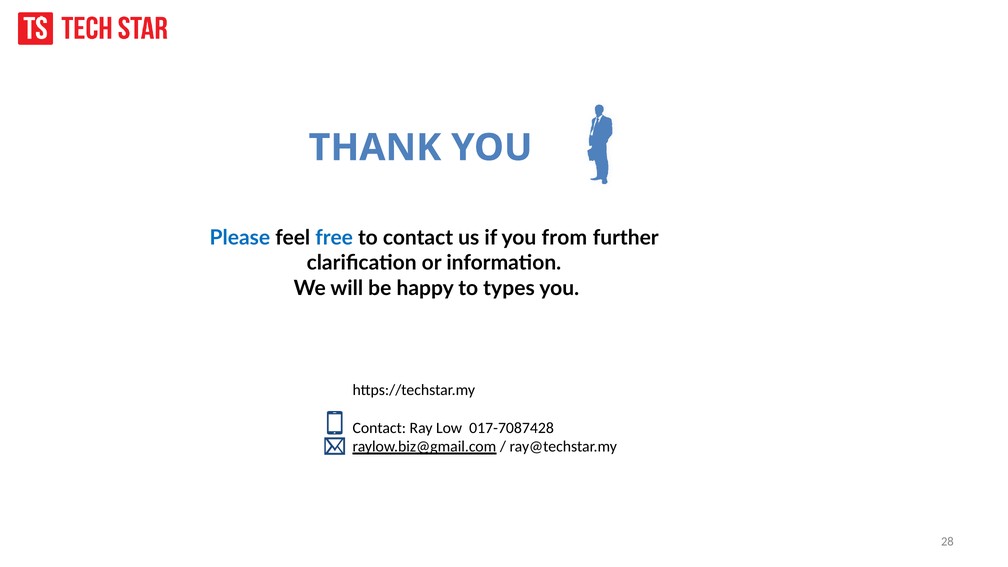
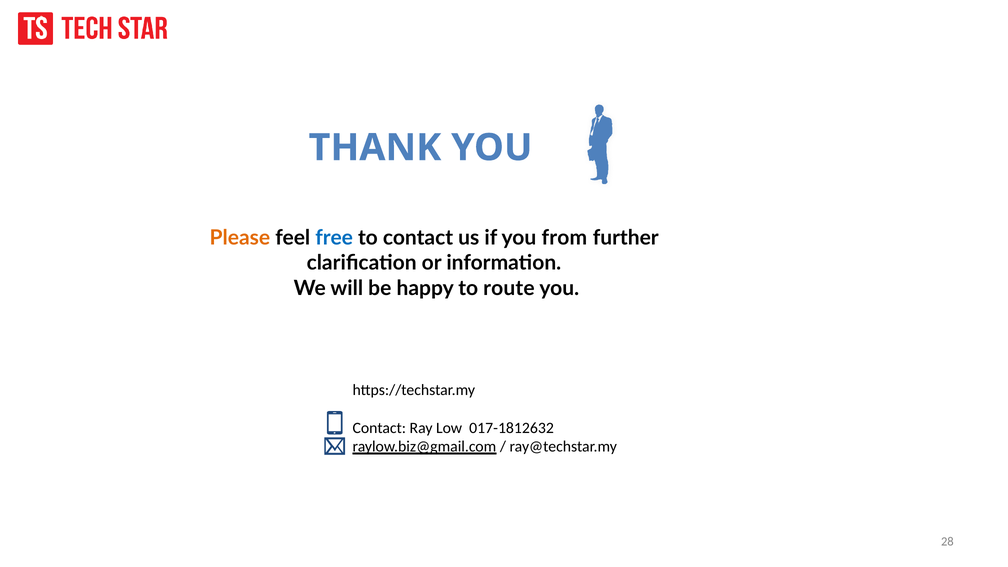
Please colour: blue -> orange (240, 238)
types: types -> route (509, 288)
017-7087428: 017-7087428 -> 017-1812632 (512, 428)
